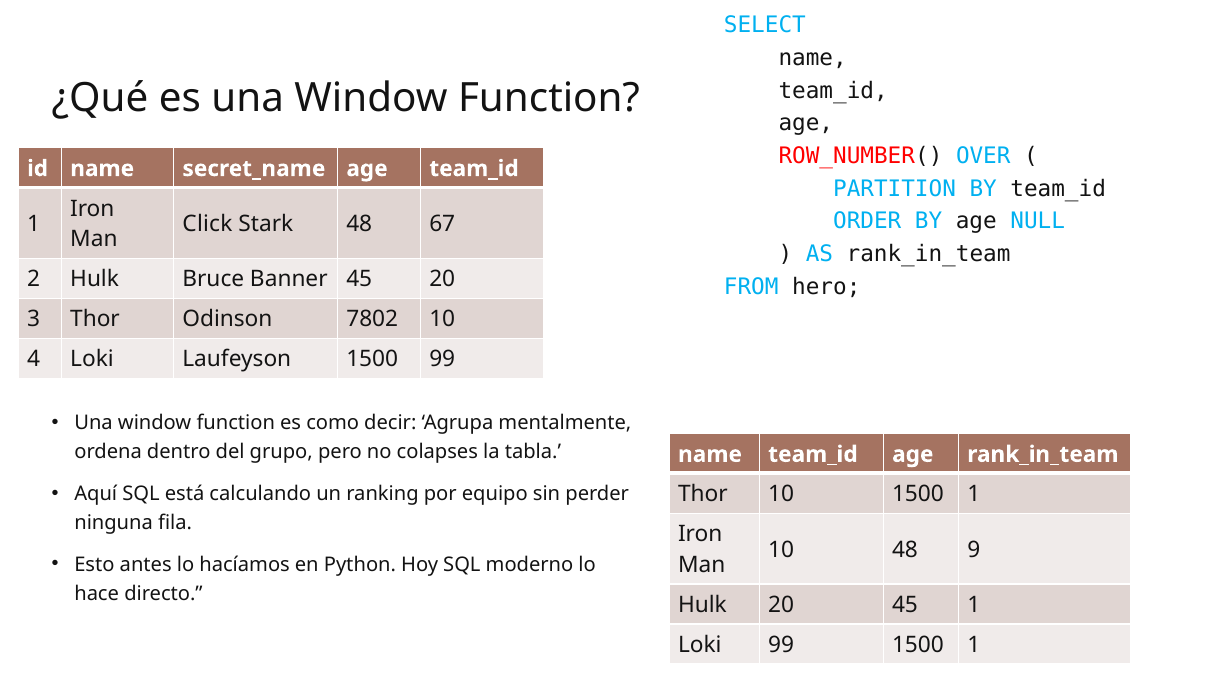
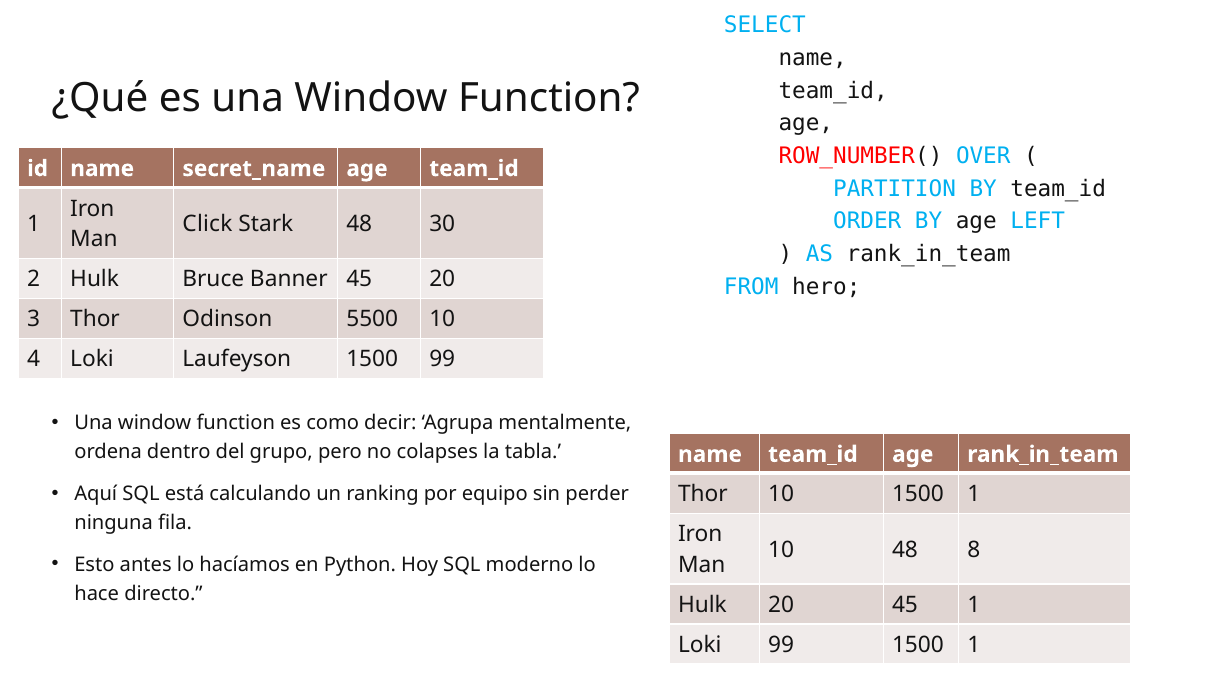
NULL: NULL -> LEFT (1038, 221)
67: 67 -> 30 (442, 224)
7802: 7802 -> 5500 (372, 319)
9: 9 -> 8 (974, 549)
